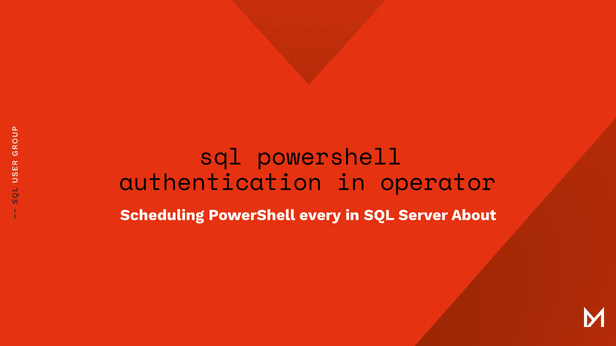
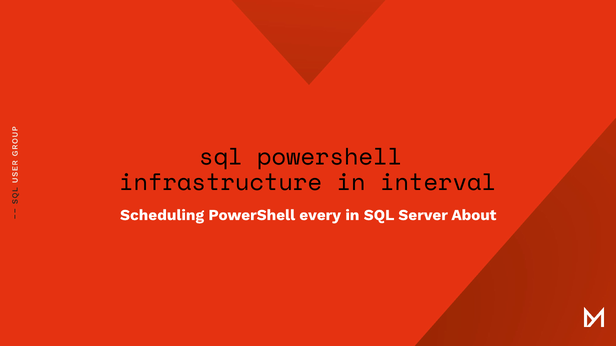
authentication: authentication -> infrastructure (221, 183)
operator: operator -> interval (438, 183)
